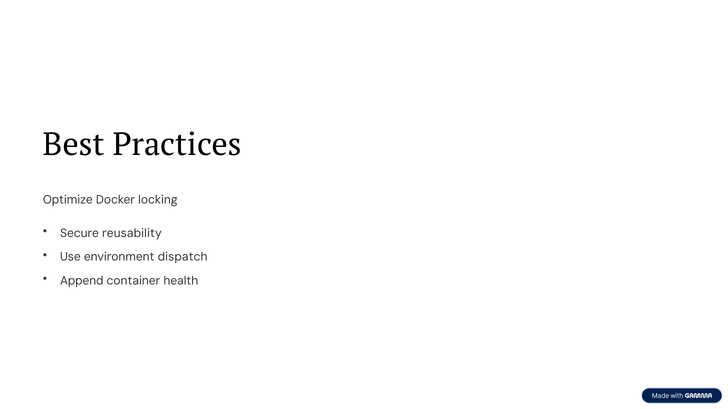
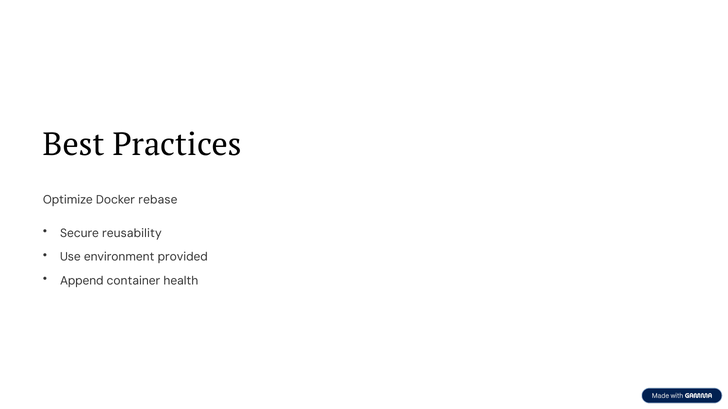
locking: locking -> rebase (158, 200)
dispatch: dispatch -> provided (183, 257)
